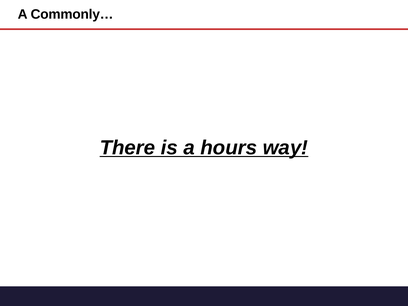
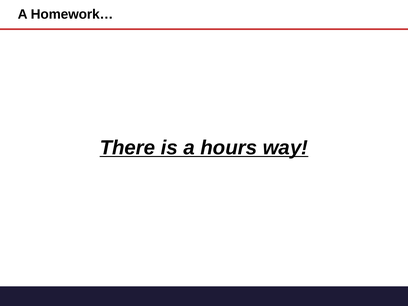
Commonly…: Commonly… -> Homework… (72, 14)
